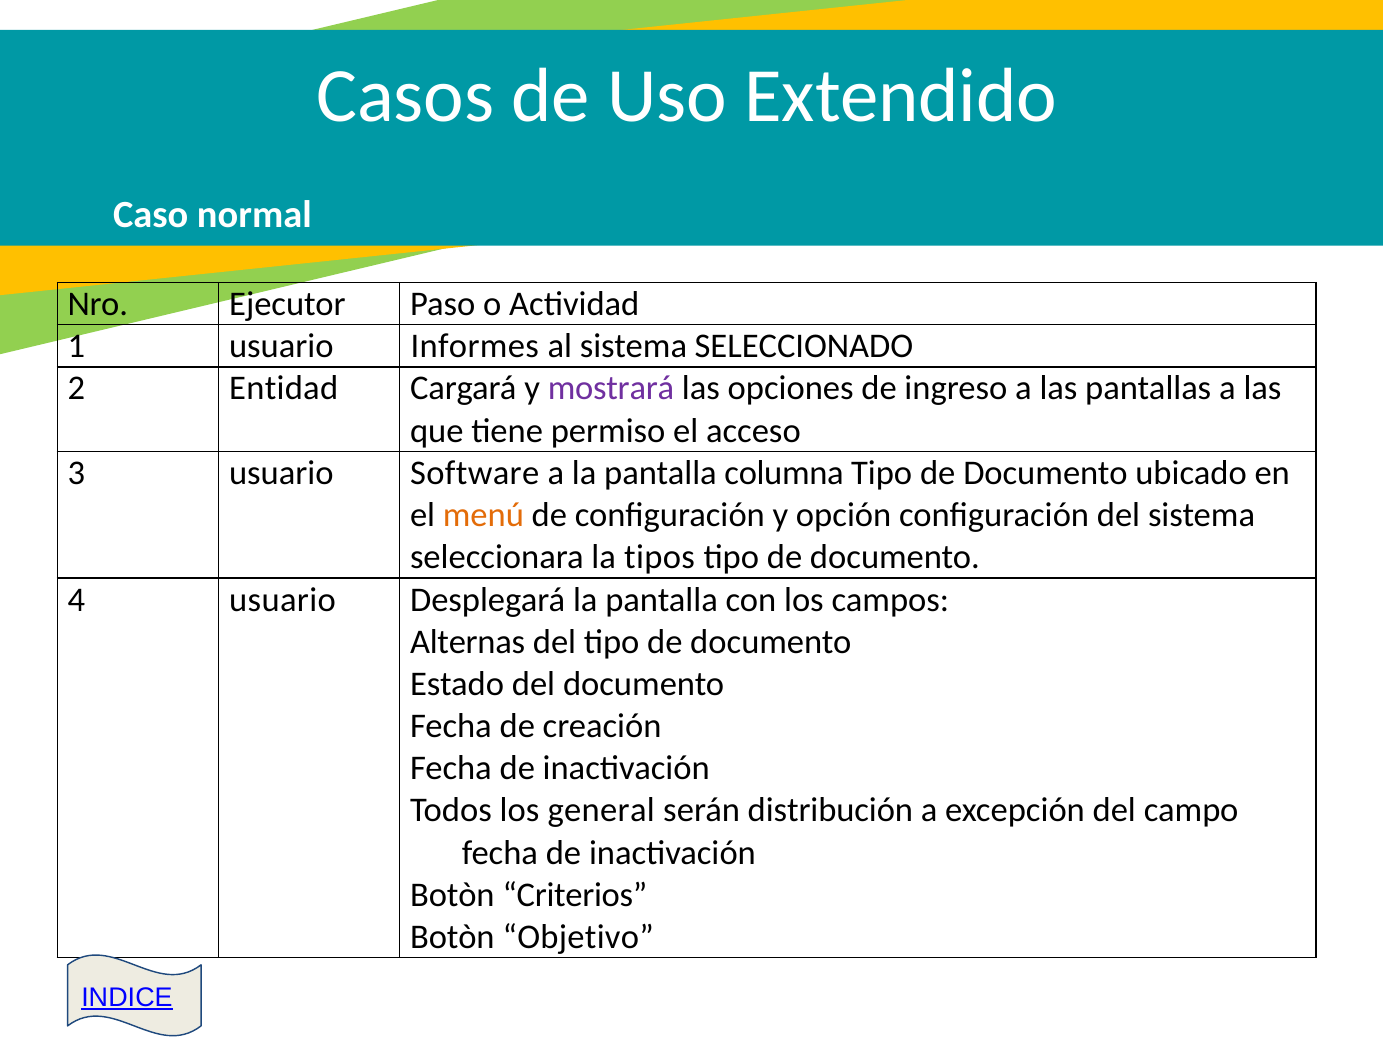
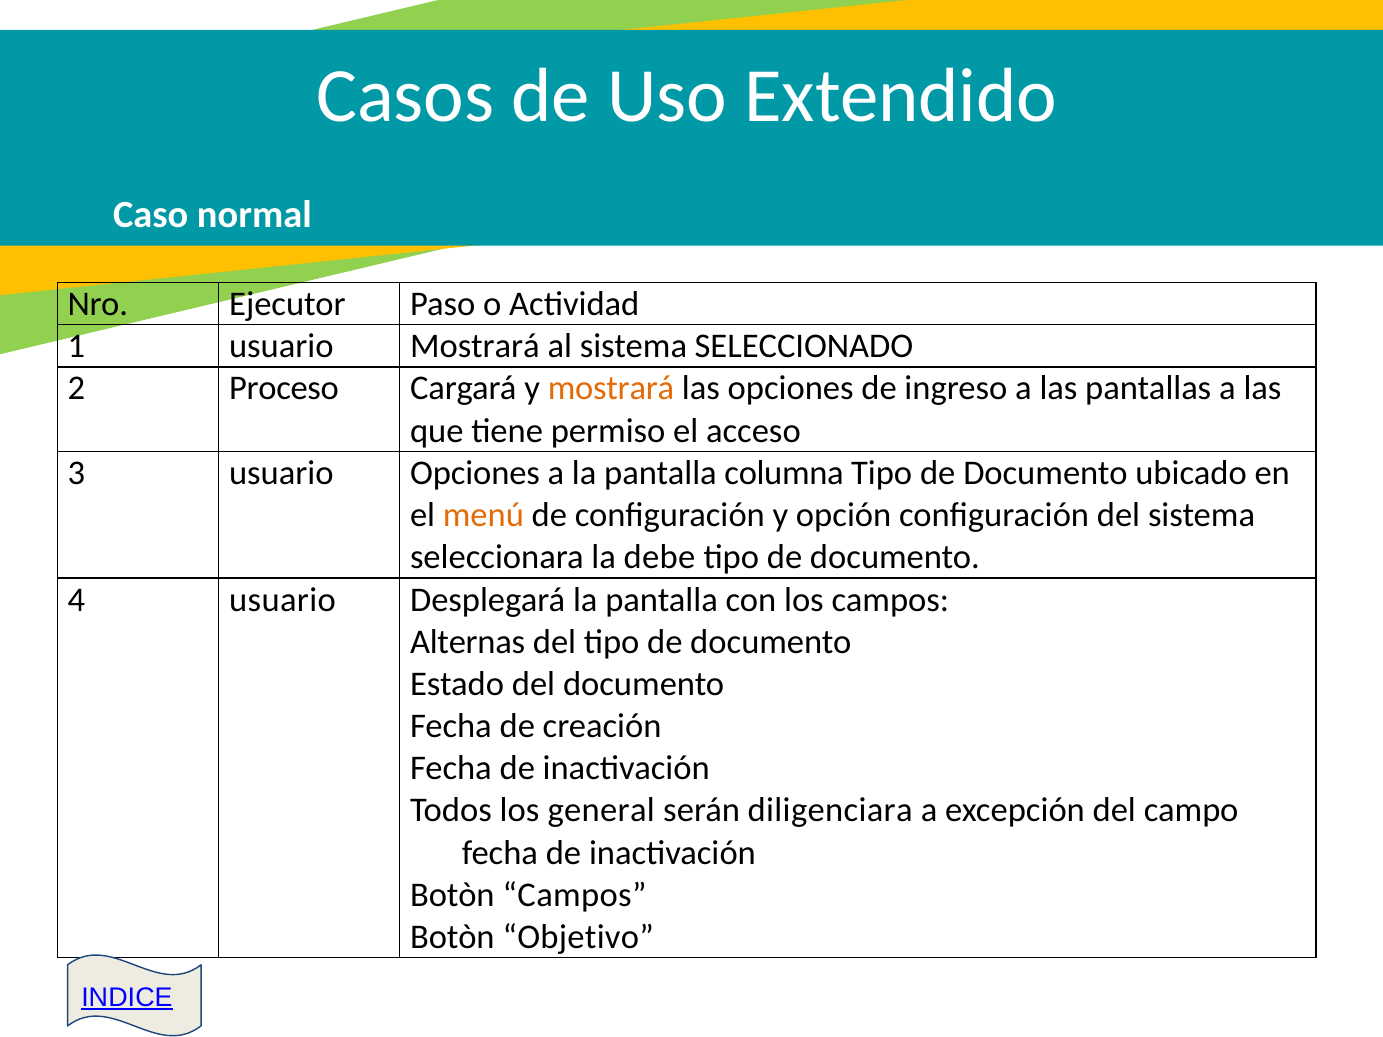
usuario Informes: Informes -> Mostrará (475, 346)
Entidad: Entidad -> Proceso (284, 389)
mostrará colour: purple -> orange (611, 389)
usuario Software: Software -> Opciones (475, 473)
tipos: tipos -> debe (660, 558)
distribución: distribución -> diligenciara (830, 811)
Botòn Criterios: Criterios -> Campos (575, 895)
